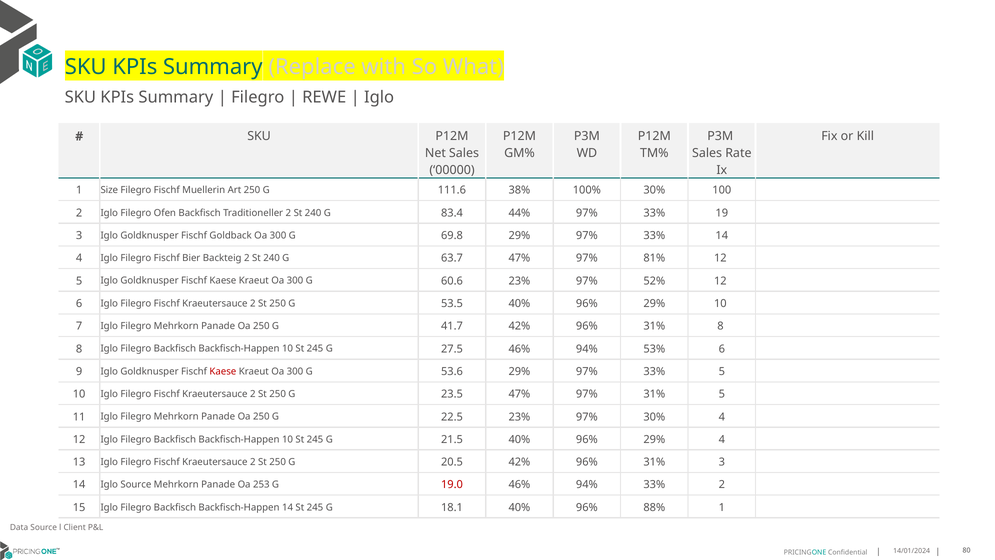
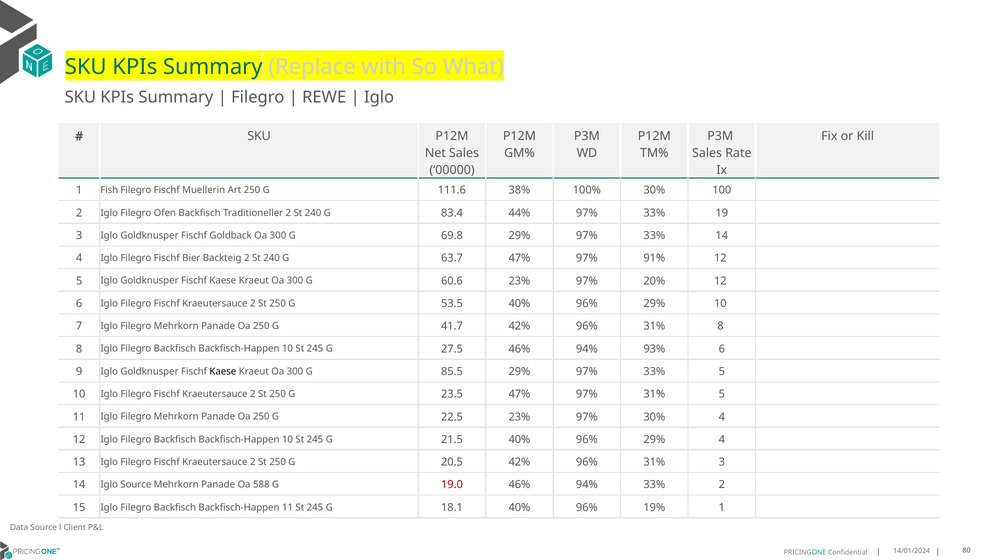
Size: Size -> Fish (109, 190)
81%: 81% -> 91% (654, 258)
52%: 52% -> 20% (654, 281)
53%: 53% -> 93% (654, 349)
Kaese colour: red -> black (223, 371)
53.6: 53.6 -> 85.5 (452, 371)
253: 253 -> 588 (261, 484)
Backfisch-Happen 14: 14 -> 11 (288, 507)
88%: 88% -> 19% (654, 507)
